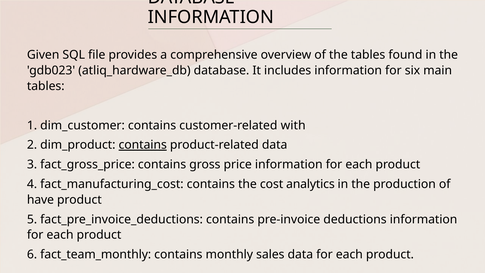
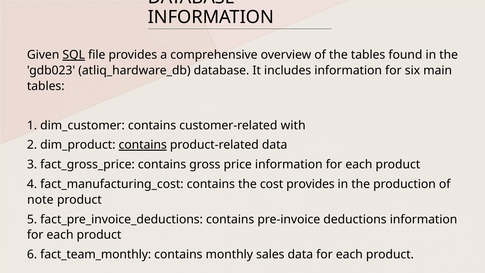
SQL underline: none -> present (74, 55)
cost analytics: analytics -> provides (310, 184)
have: have -> note (40, 200)
